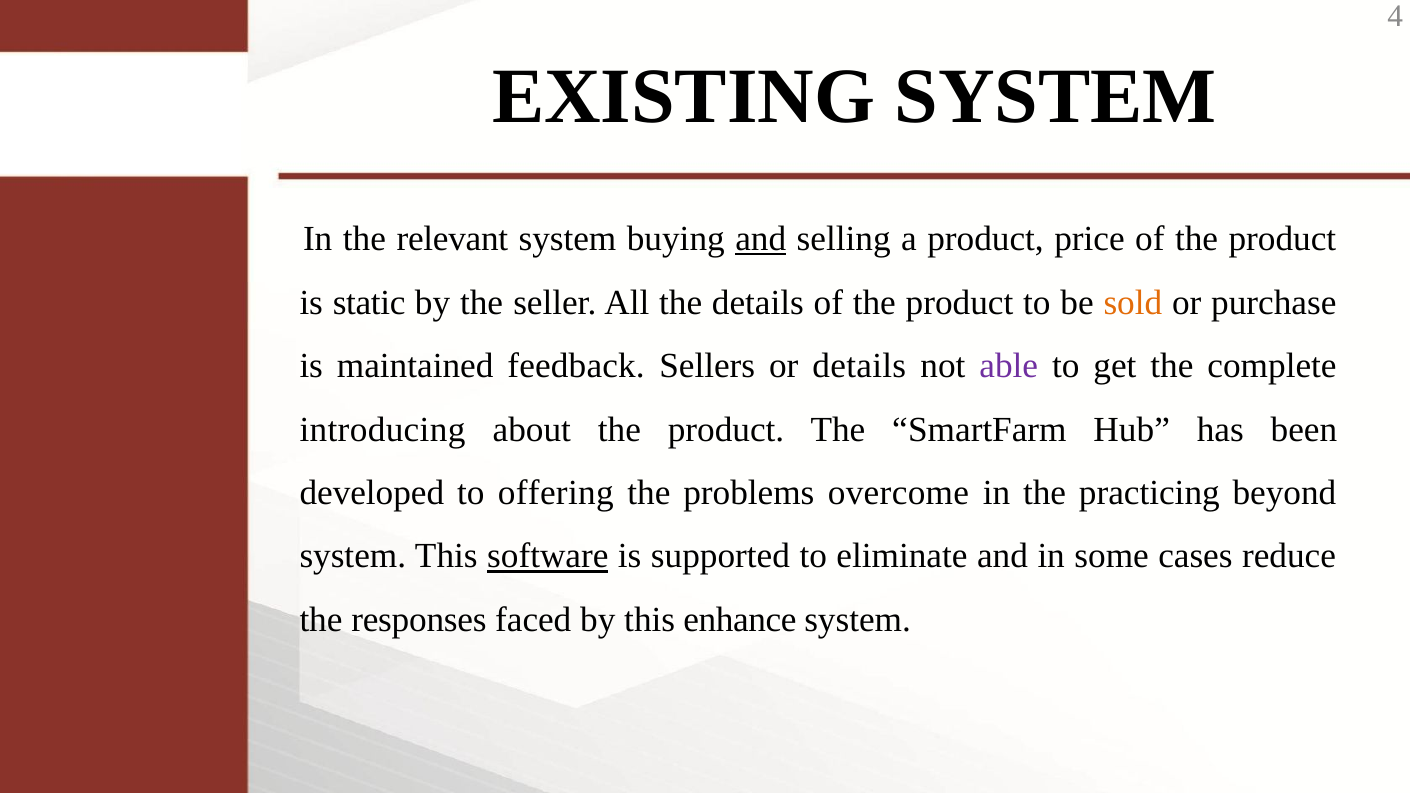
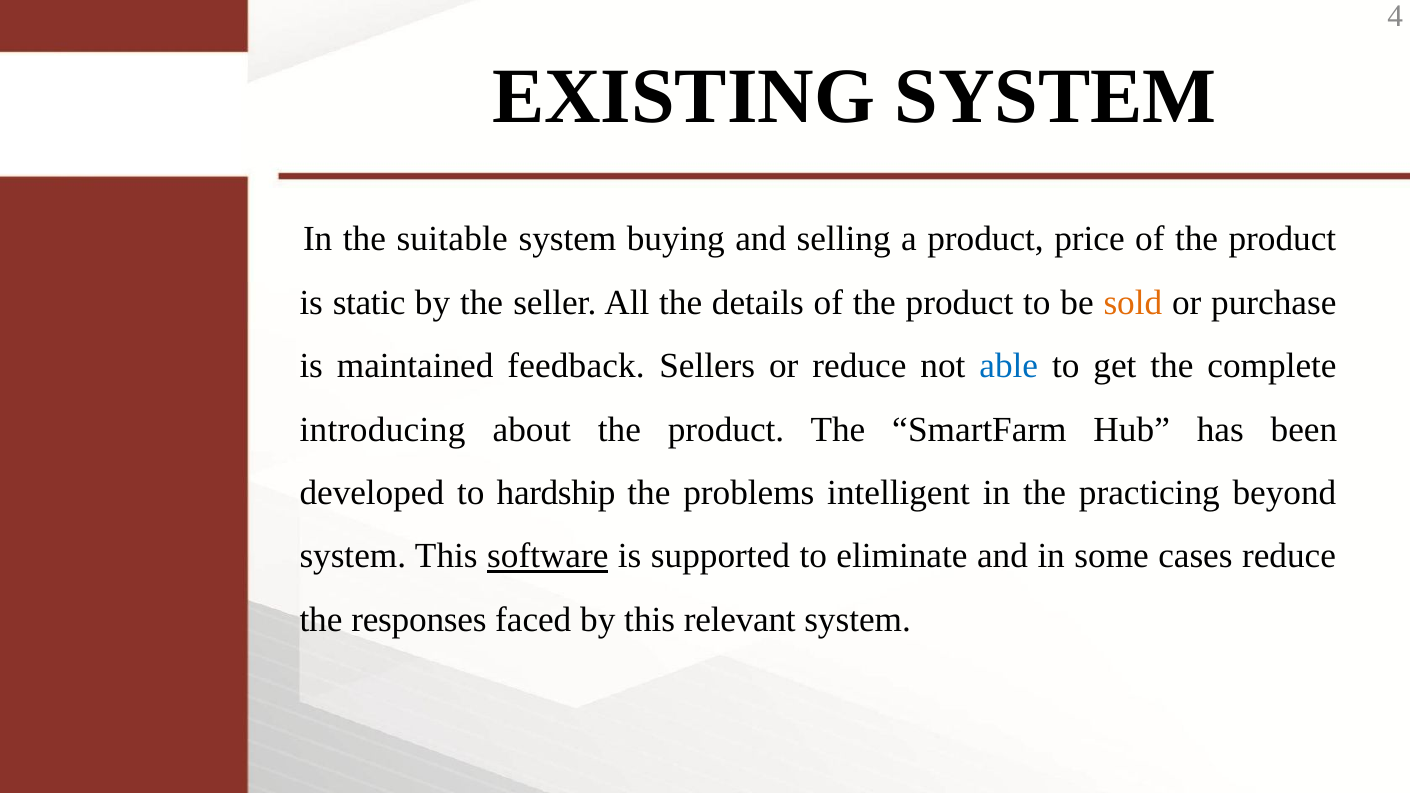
relevant: relevant -> suitable (452, 239)
and underline: present -> none (761, 239)
or details: details -> reduce (859, 366)
able colour: purple -> blue (1009, 366)
offering: offering -> hardship (556, 493)
overcome: overcome -> intelligent (899, 493)
enhance: enhance -> relevant (740, 620)
